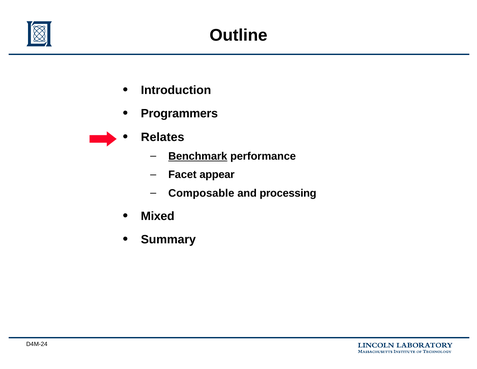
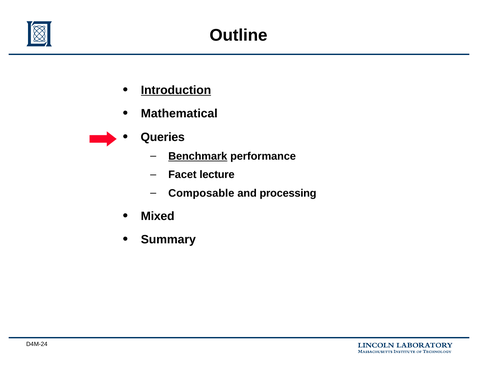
Introduction underline: none -> present (176, 90)
Programmers: Programmers -> Mathematical (179, 113)
Relates: Relates -> Queries (163, 137)
appear: appear -> lecture (217, 175)
